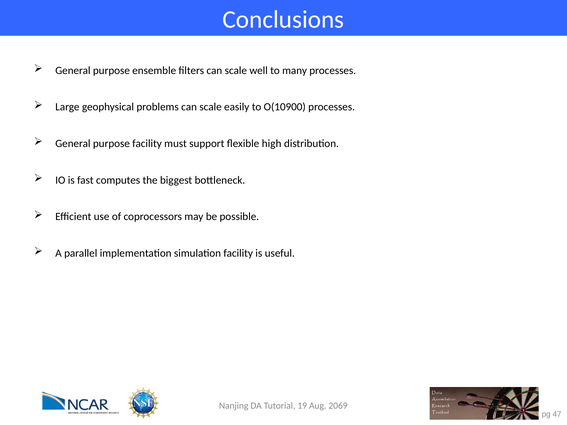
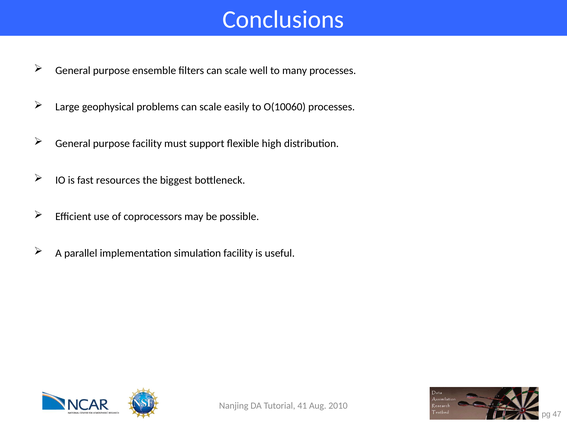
O(10900: O(10900 -> O(10060 (285, 107)
computes: computes -> resources (118, 180)
19: 19 -> 41 (302, 406)
2069: 2069 -> 2010 (338, 406)
